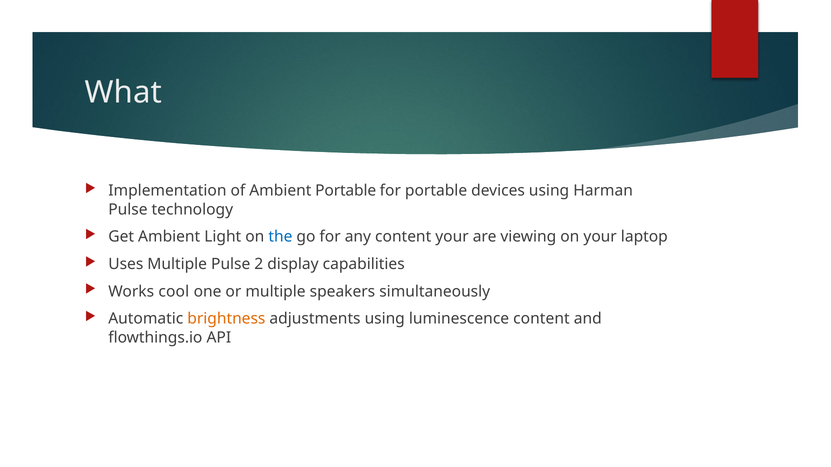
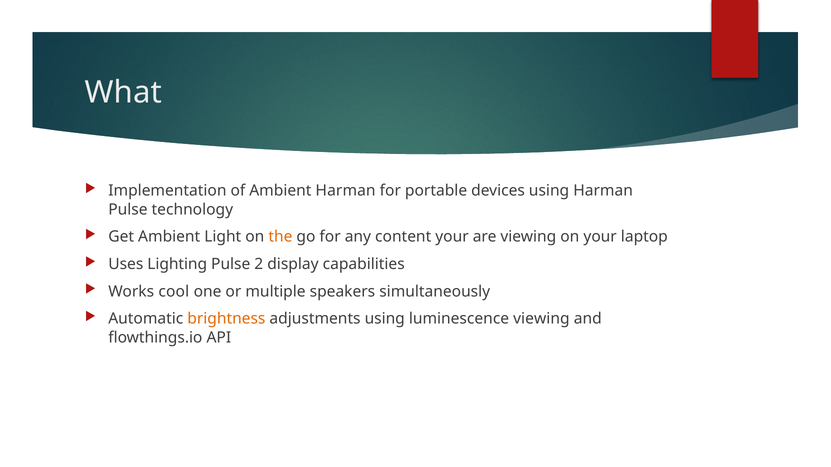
Ambient Portable: Portable -> Harman (346, 191)
the colour: blue -> orange (280, 237)
Uses Multiple: Multiple -> Lighting (177, 264)
luminescence content: content -> viewing (541, 319)
